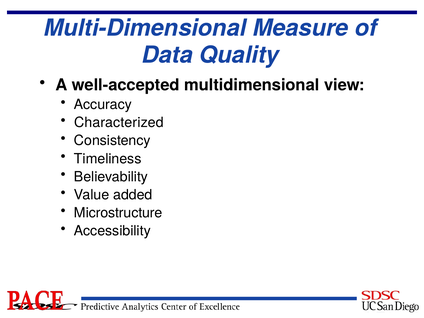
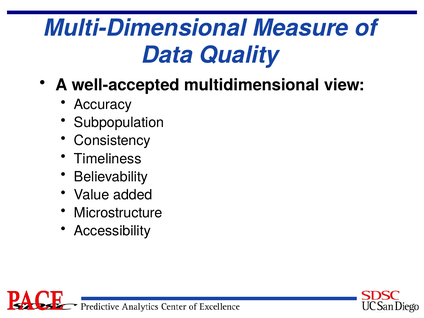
Characterized: Characterized -> Subpopulation (119, 123)
